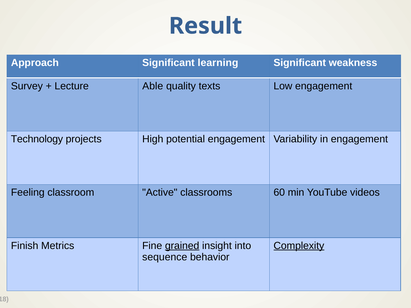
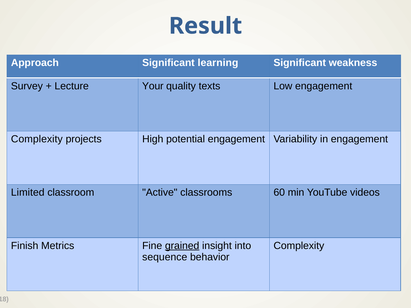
Able: Able -> Your (153, 86)
Technology: Technology -> Complexity (37, 139)
Feeling: Feeling -> Limited (28, 193)
Complexity underline: present -> none (299, 246)
